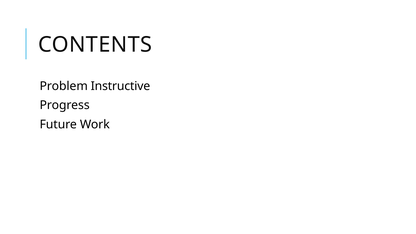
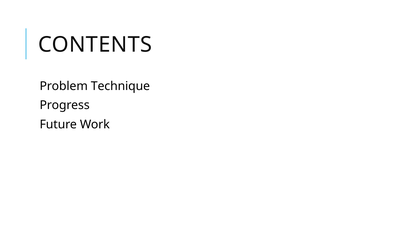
Instructive: Instructive -> Technique (120, 86)
